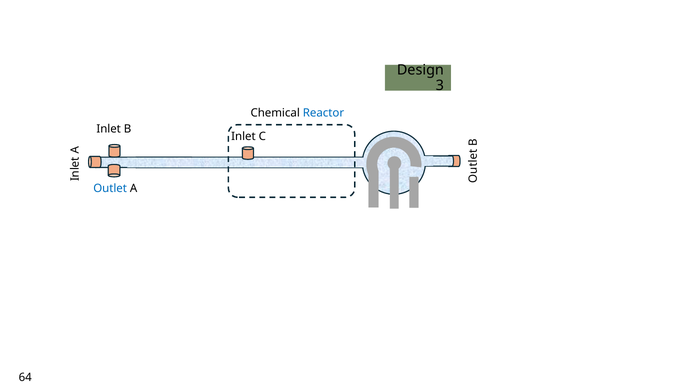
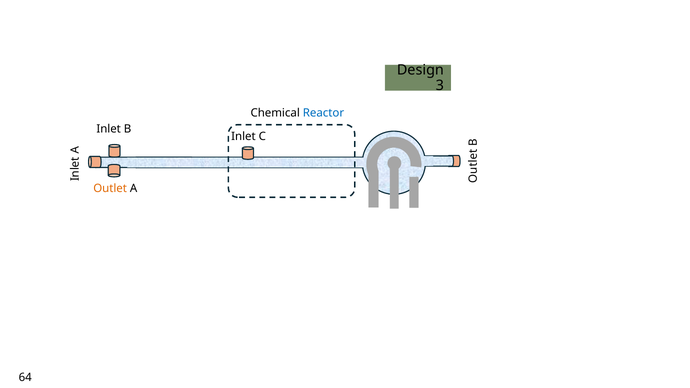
Outlet colour: blue -> orange (110, 188)
